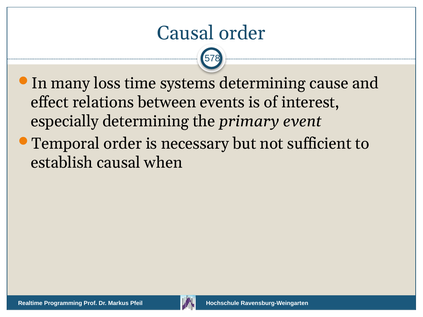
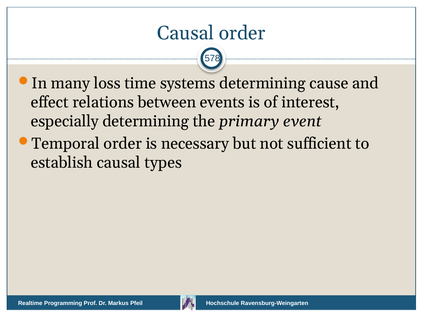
when: when -> types (163, 163)
